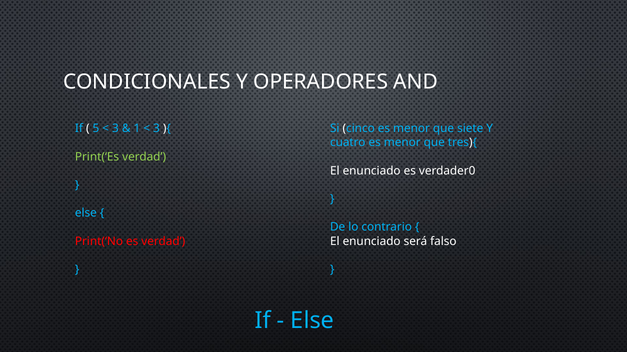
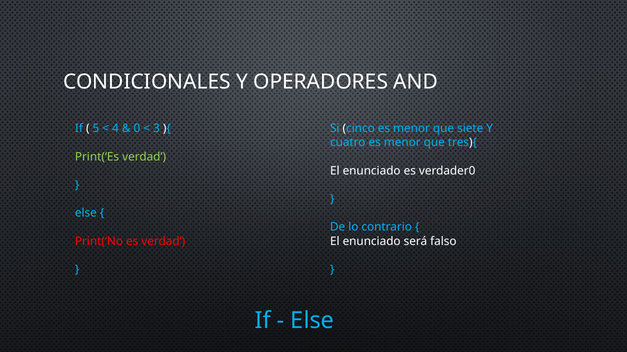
3: 3 -> 4 (115, 129)
1: 1 -> 0 (137, 129)
